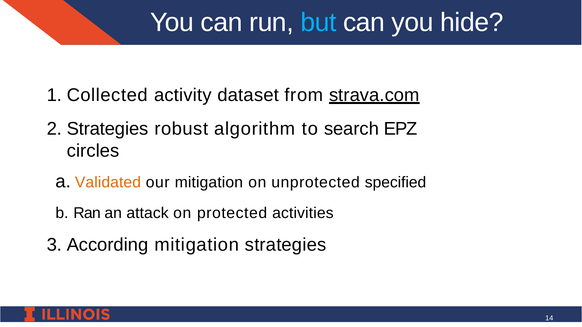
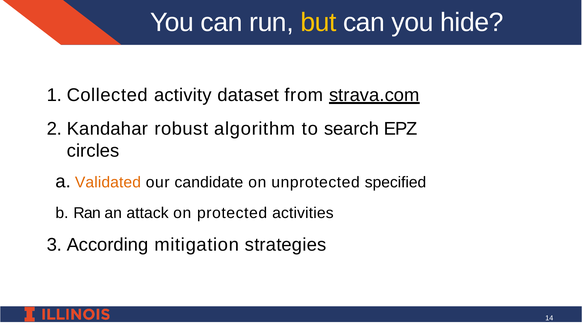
but colour: light blue -> yellow (318, 22)
Strategies: Strategies -> Kandahar (107, 129)
our mitigation: mitigation -> candidate (209, 183)
